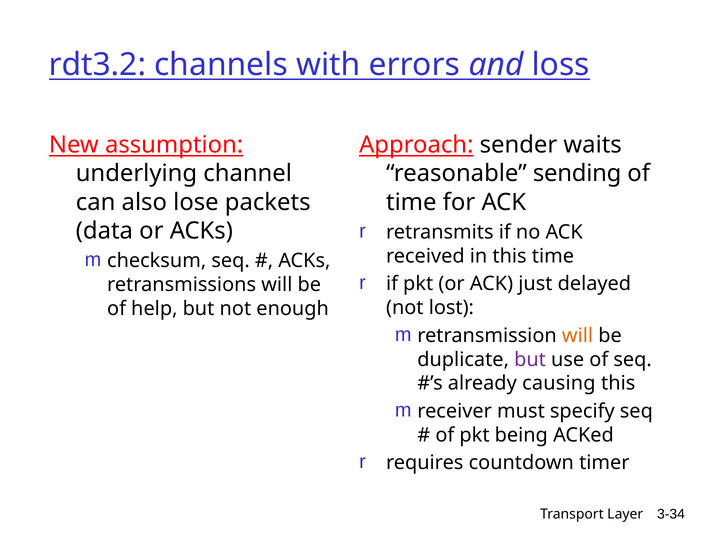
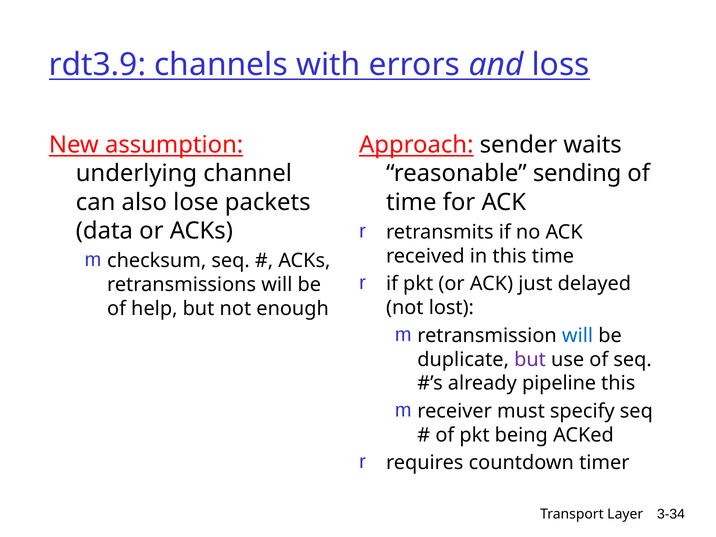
rdt3.2: rdt3.2 -> rdt3.9 (97, 65)
will colour: orange -> blue (578, 336)
causing: causing -> pipeline (559, 383)
